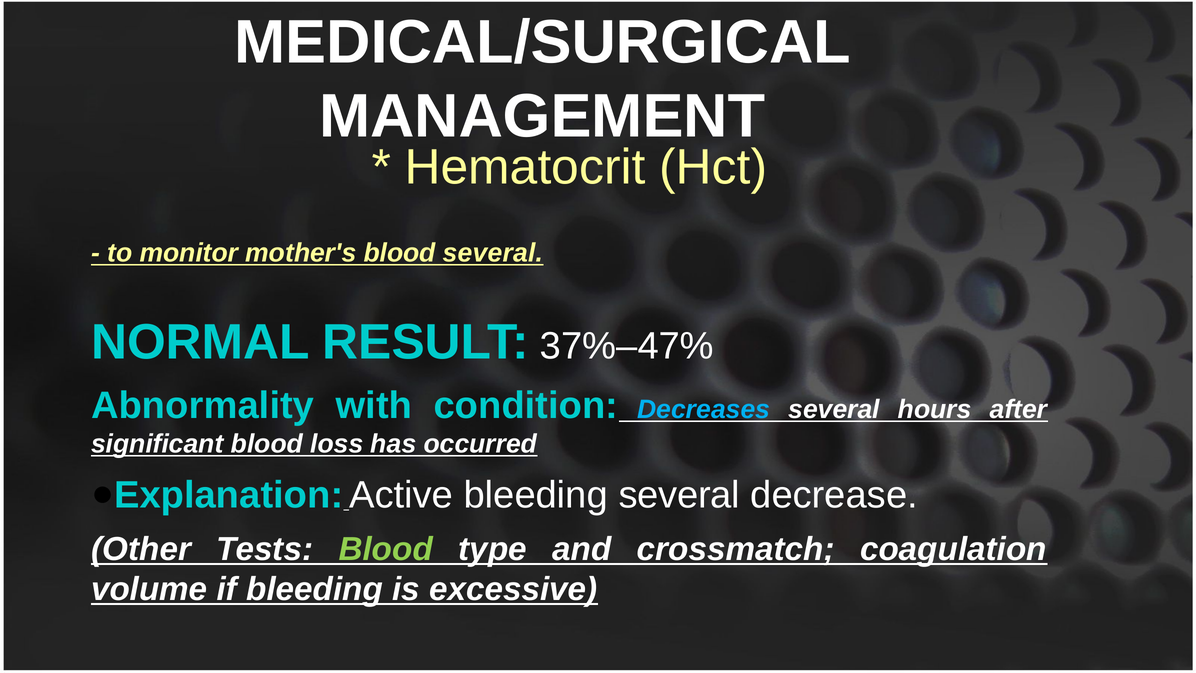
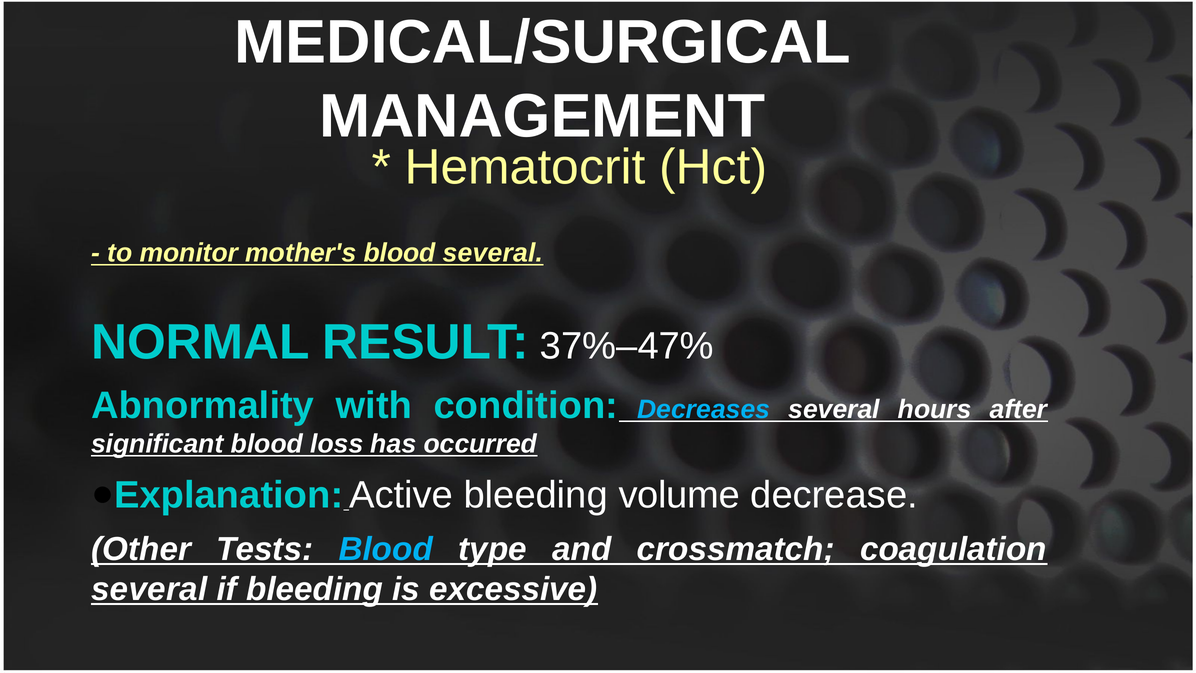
bleeding several: several -> volume (679, 495)
Blood colour: light green -> light blue (386, 549)
volume: volume -> several (149, 589)
